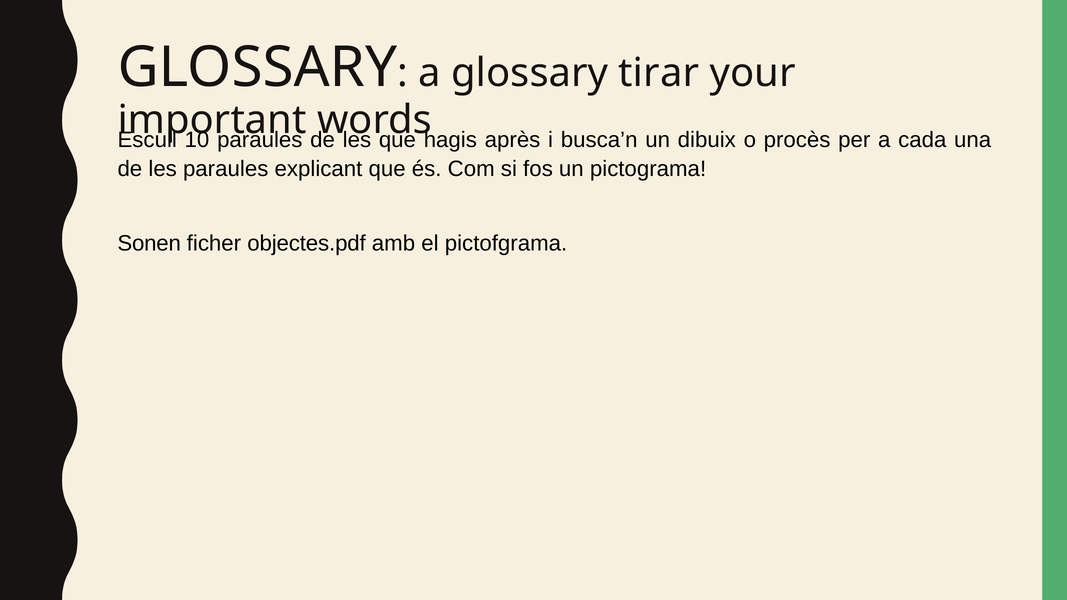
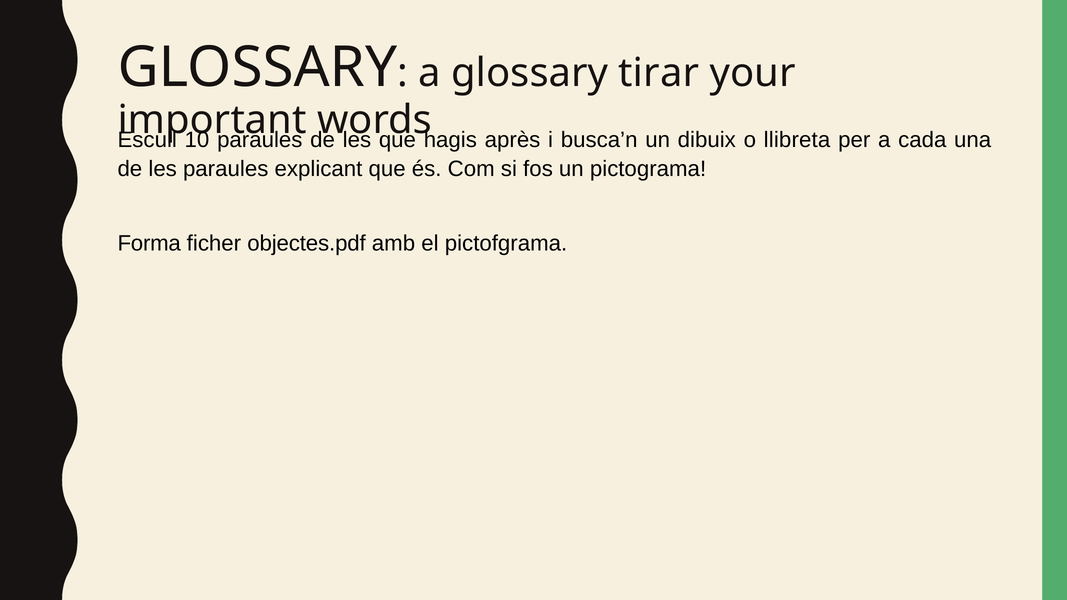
procès: procès -> llibreta (797, 140)
Sonen: Sonen -> Forma (149, 243)
